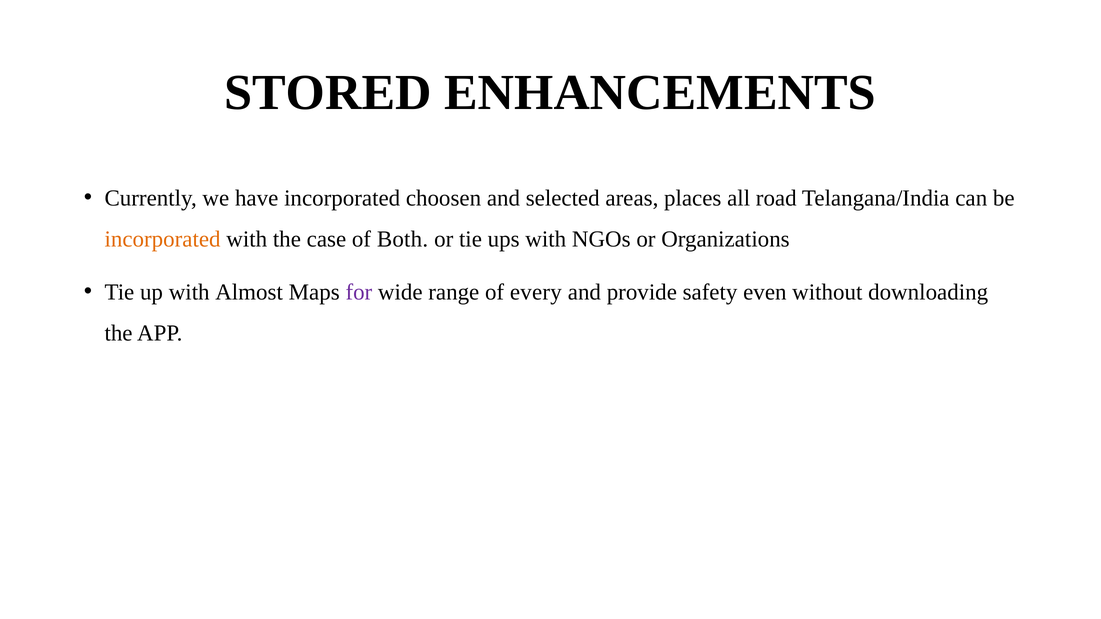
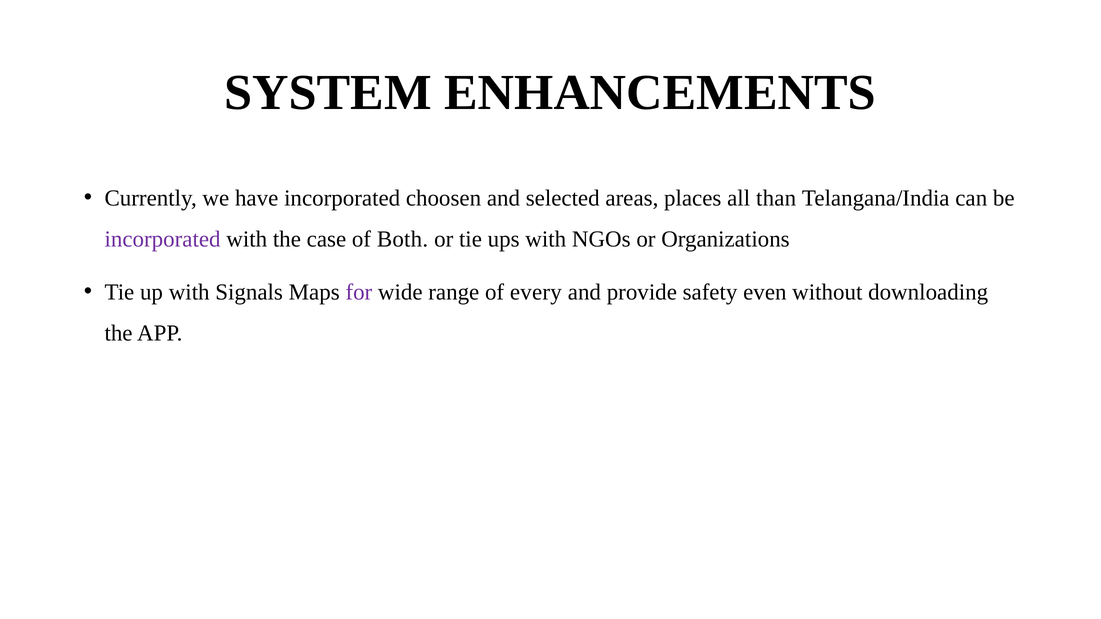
STORED: STORED -> SYSTEM (328, 92)
road: road -> than (776, 198)
incorporated colour: orange -> purple (163, 239)
Almost: Almost -> Signals (249, 292)
